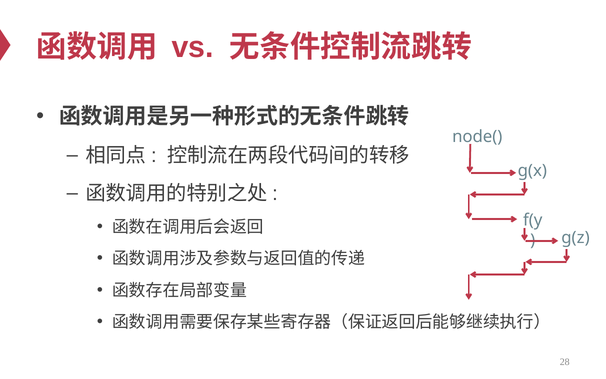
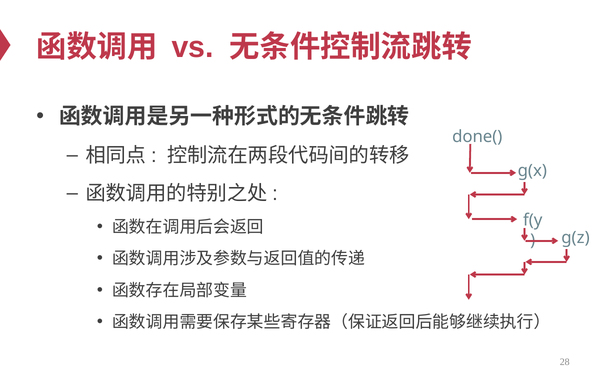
node(: node( -> done( (477, 137)
